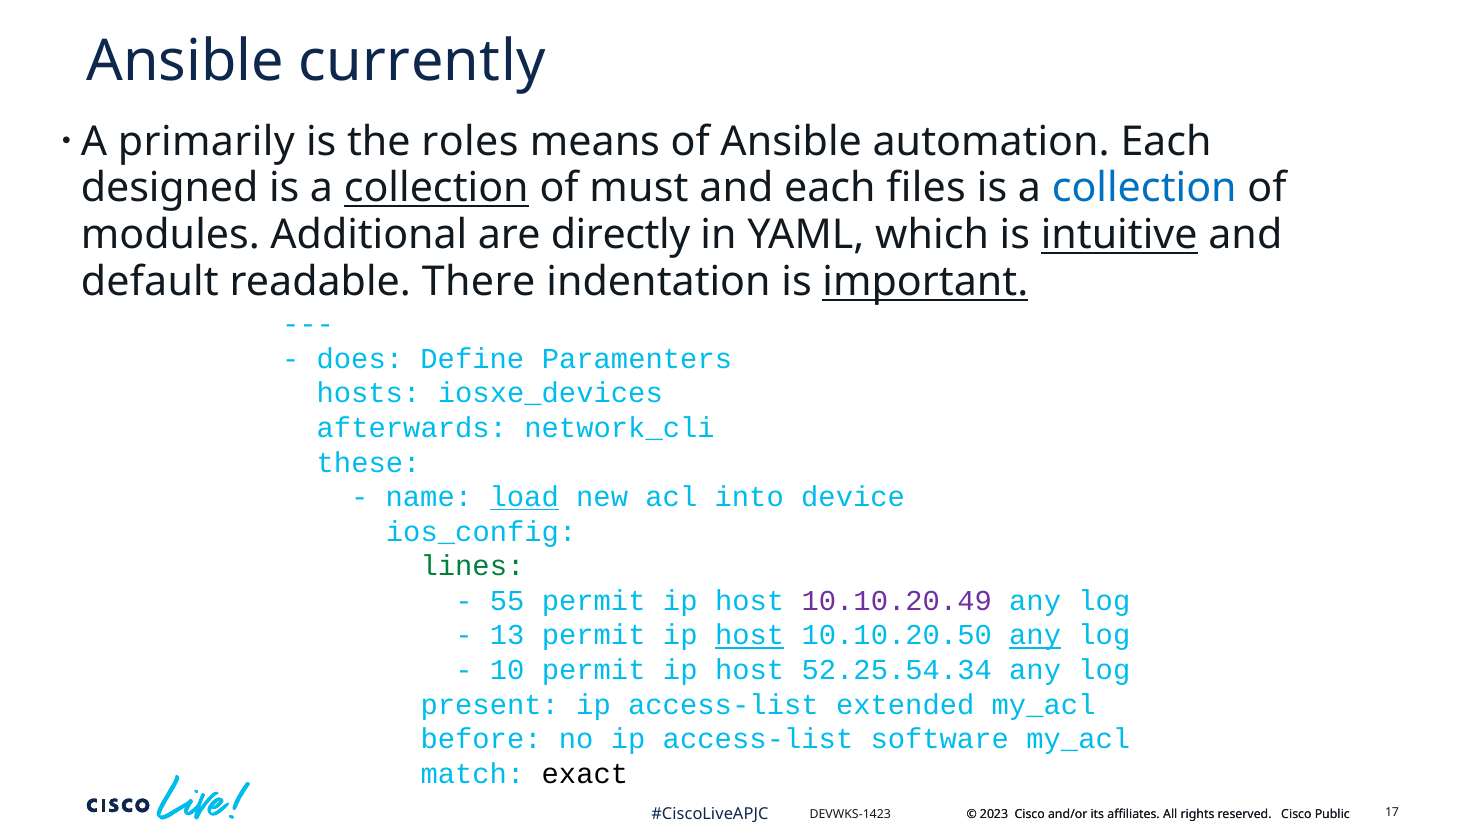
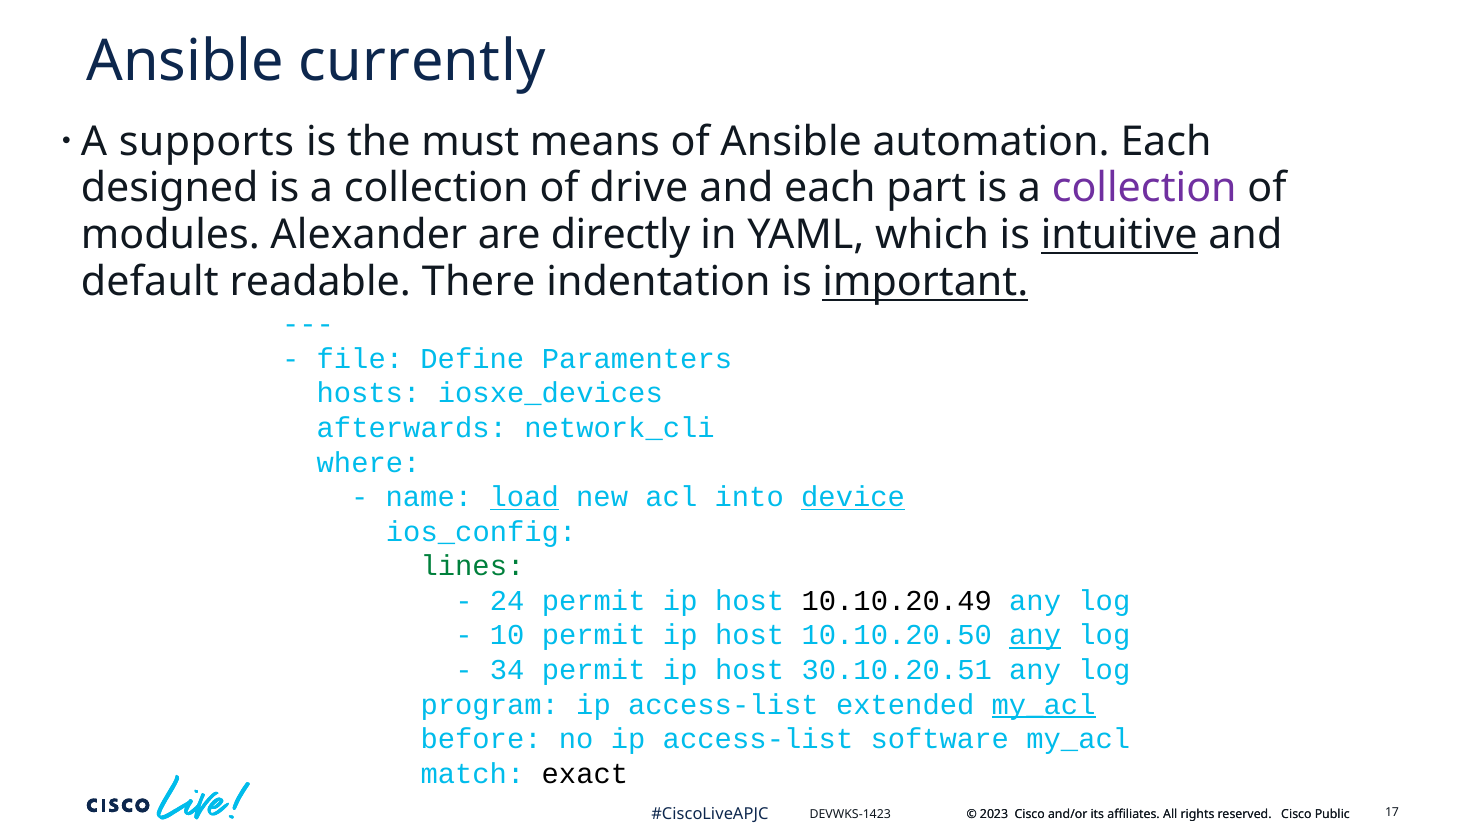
primarily: primarily -> supports (206, 141)
roles: roles -> must (470, 141)
collection underline: present -> none (436, 188)
must: must -> drive (639, 188)
files: files -> part (926, 188)
collection colour: blue -> purple (1144, 188)
Additional: Additional -> Alexander (369, 235)
does: does -> file (360, 359)
these: these -> where (369, 463)
device underline: none -> present (853, 497)
55: 55 -> 24 (507, 601)
10.10.20.49 colour: purple -> black (897, 601)
13: 13 -> 10 (507, 635)
host underline: present -> none (750, 635)
10: 10 -> 34 (507, 670)
52.25.54.34: 52.25.54.34 -> 30.10.20.51 (897, 670)
present: present -> program (490, 705)
my_acl underline: none -> present (1044, 705)
